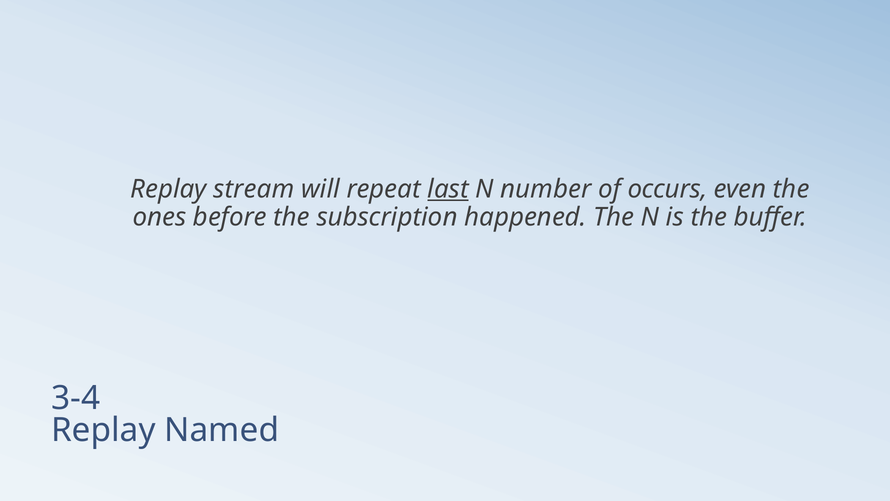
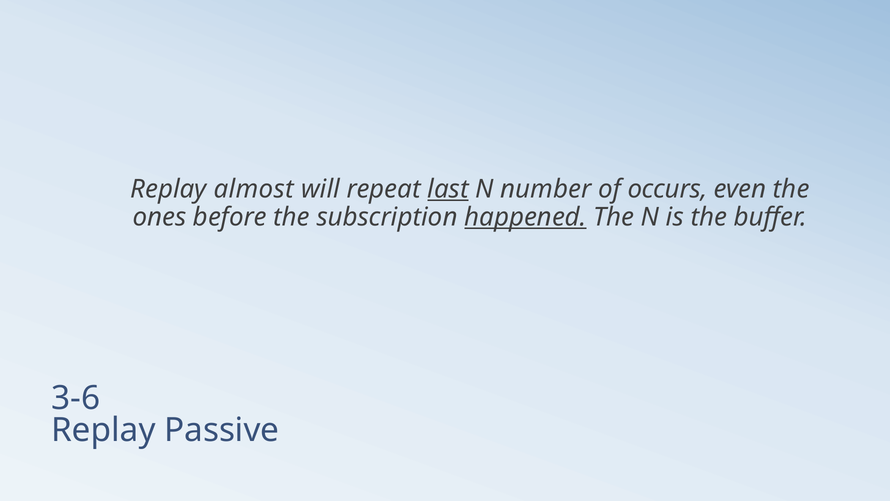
stream: stream -> almost (254, 189)
happened underline: none -> present (525, 217)
3-4: 3-4 -> 3-6 (76, 398)
Named: Named -> Passive (222, 430)
